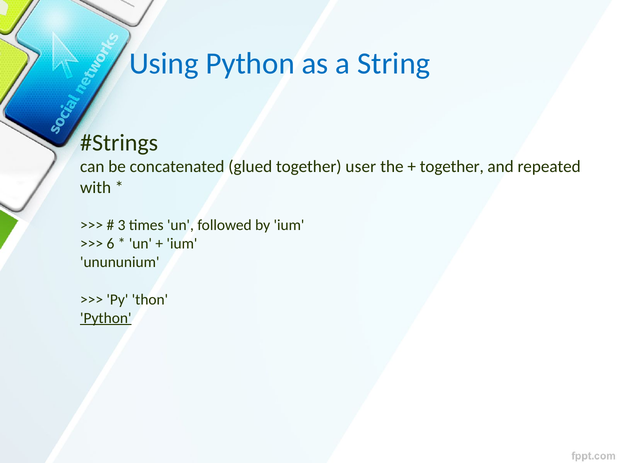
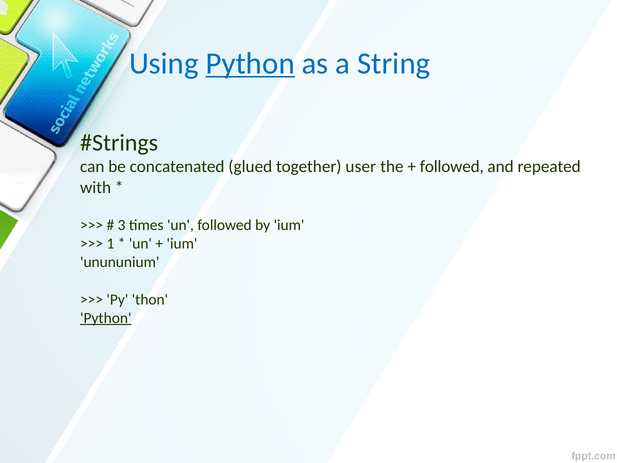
Python underline: none -> present (250, 63)
together: together -> followed (452, 167)
6: 6 -> 1 (111, 244)
